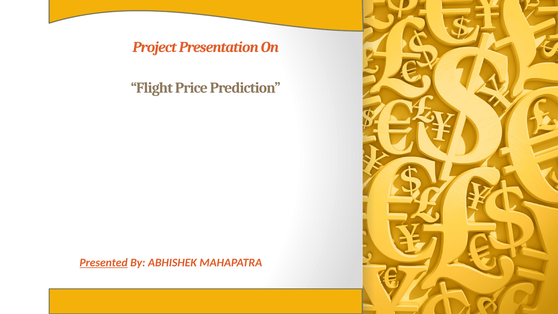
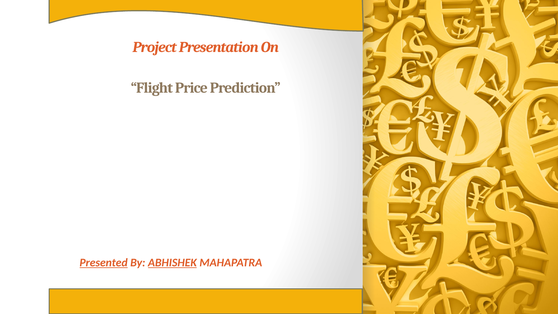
ABHISHEK underline: none -> present (172, 262)
